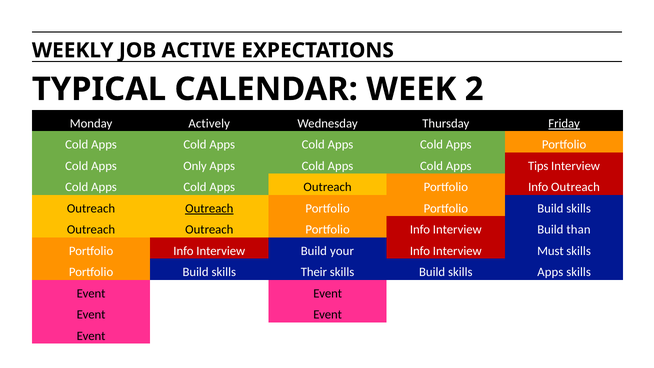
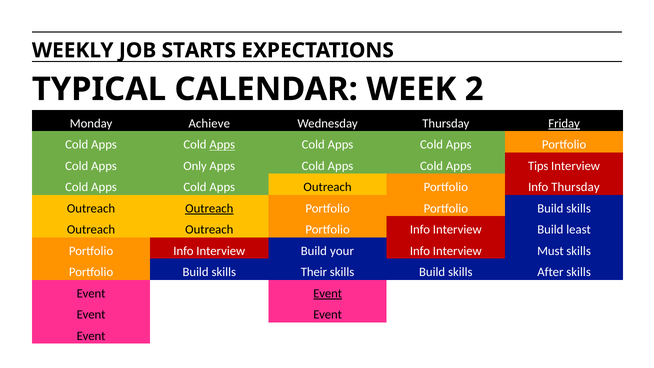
ACTIVE: ACTIVE -> STARTS (199, 50)
Actively: Actively -> Achieve (209, 123)
Apps underline: none -> present (222, 145)
Info Outreach: Outreach -> Thursday (575, 187)
than: than -> least (579, 230)
skills Apps: Apps -> After (550, 272)
Event underline: none -> present (328, 293)
